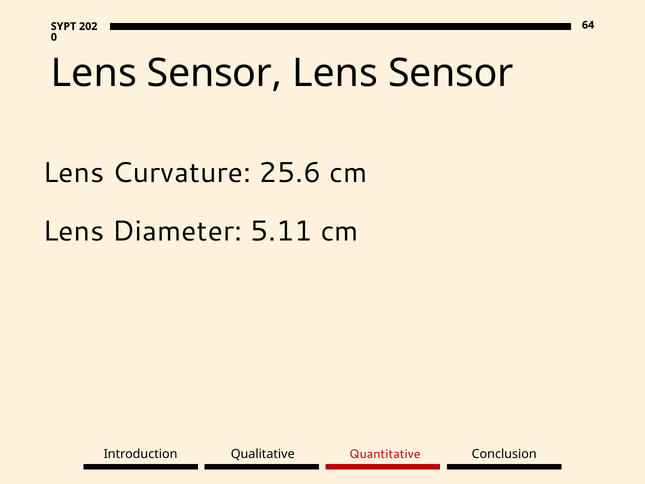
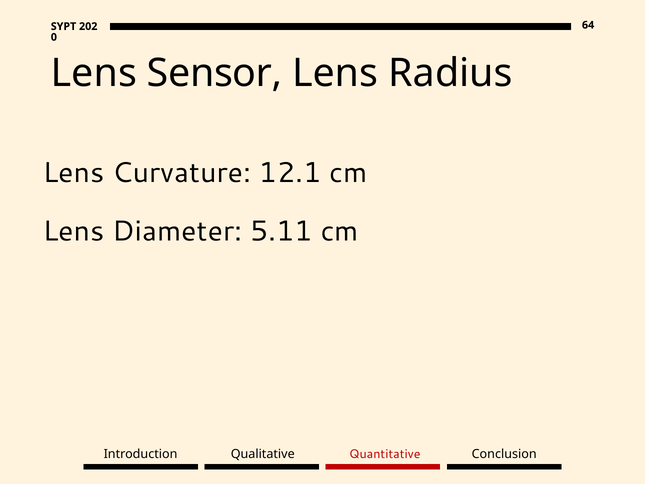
Sensor: Sensor -> Radius (451, 73)
25.6: 25.6 -> 12.1 (290, 173)
